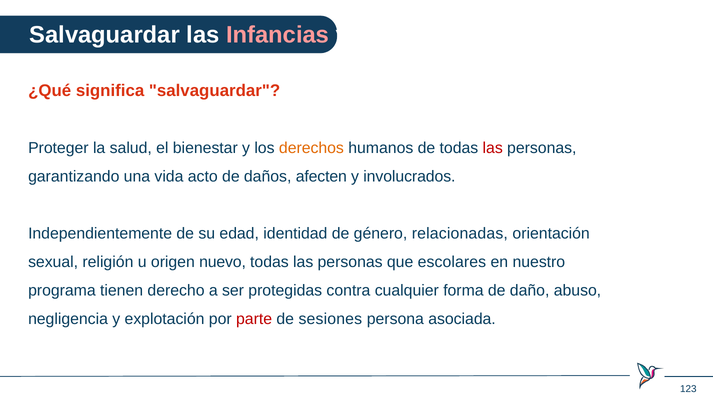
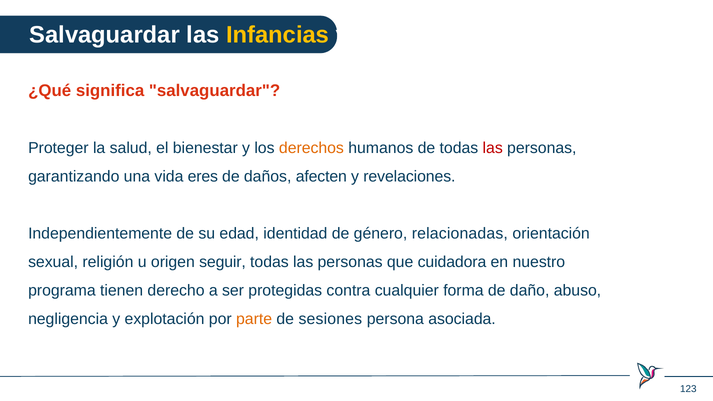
Infancias colour: pink -> yellow (278, 35)
acto: acto -> eres (203, 177)
involucrados: involucrados -> revelaciones (409, 177)
nuevo: nuevo -> seguir (223, 262)
escolares: escolares -> cuidadora (452, 262)
parte colour: red -> orange (254, 319)
